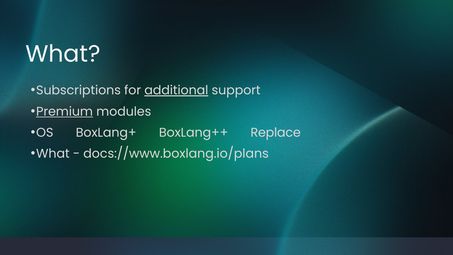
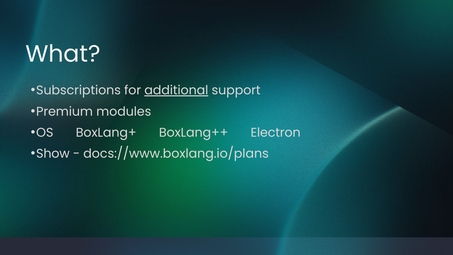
Premium underline: present -> none (65, 111)
Replace: Replace -> Electron (276, 133)
What: What -> Show (53, 154)
